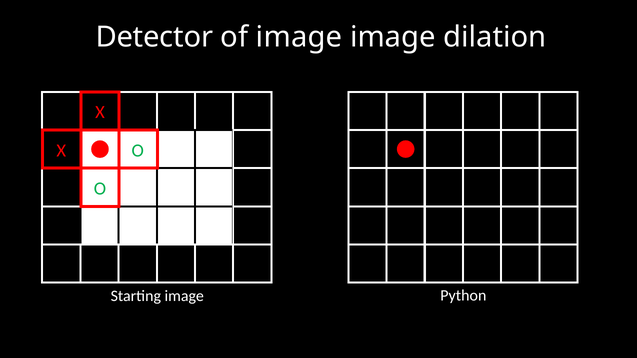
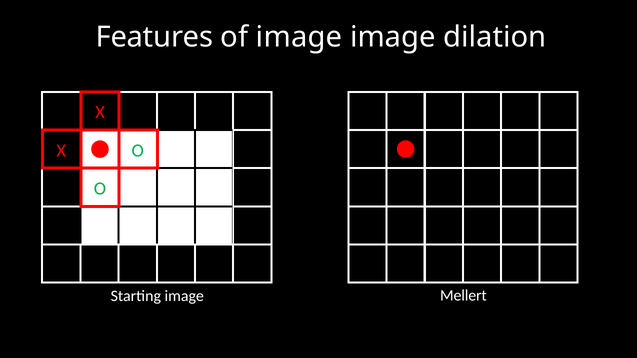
Detector: Detector -> Features (154, 37)
Python: Python -> Mellert (463, 296)
